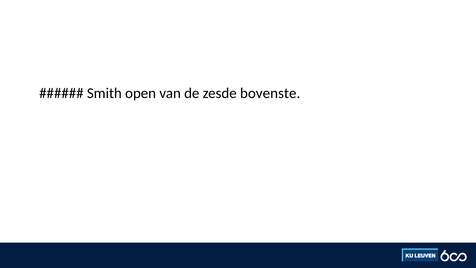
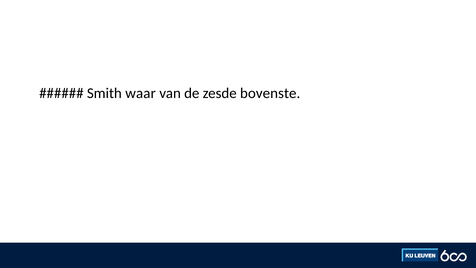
open: open -> waar (141, 93)
